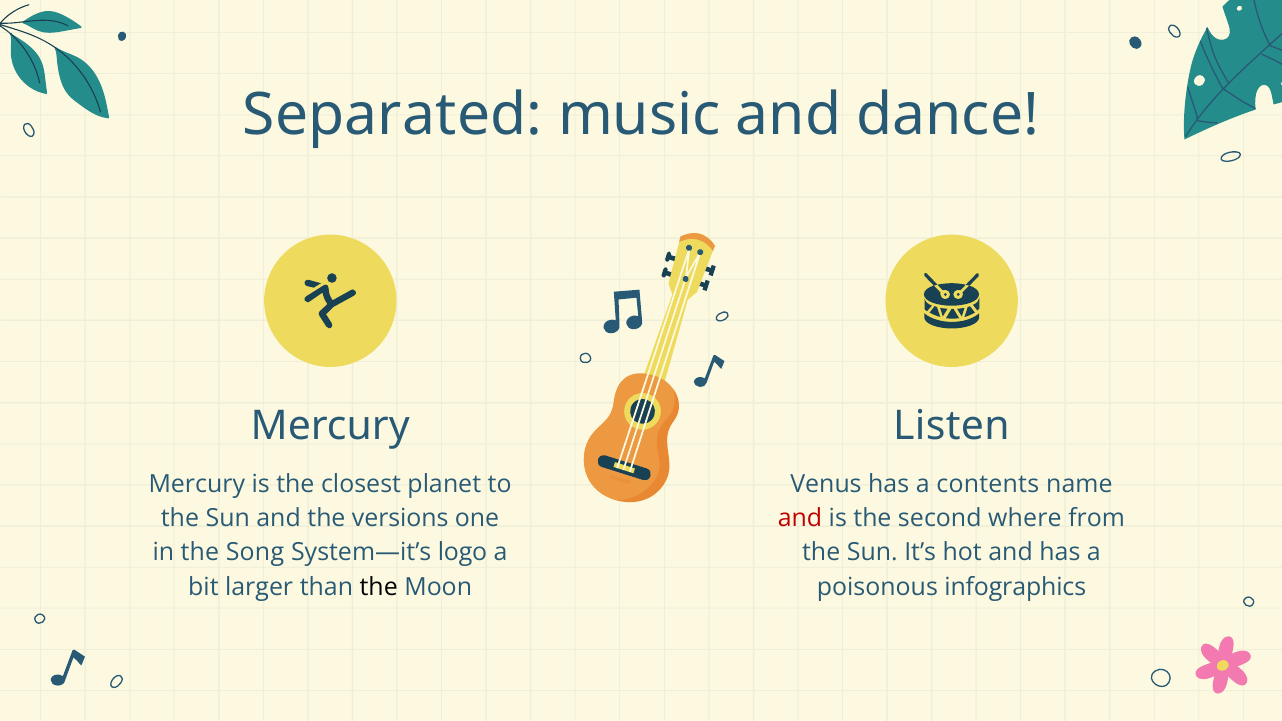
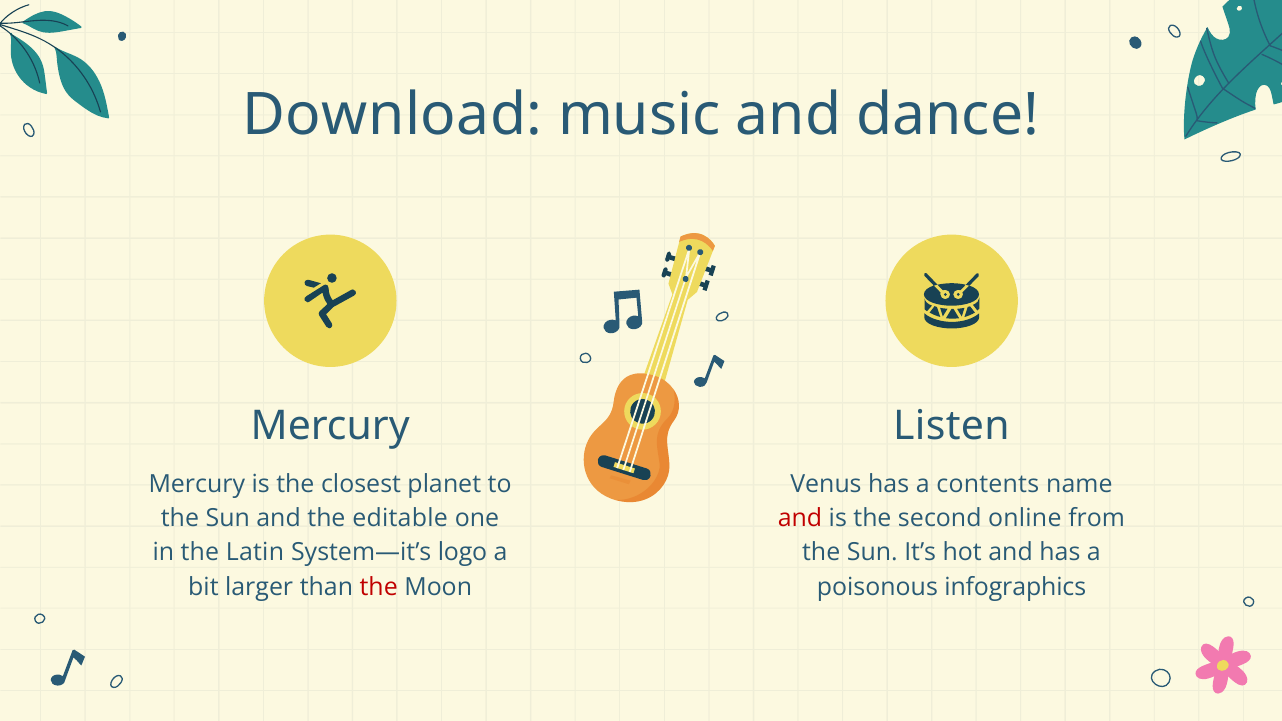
Separated: Separated -> Download (392, 115)
versions: versions -> editable (400, 518)
where: where -> online (1025, 518)
Song: Song -> Latin (255, 553)
the colour: black -> red (379, 587)
